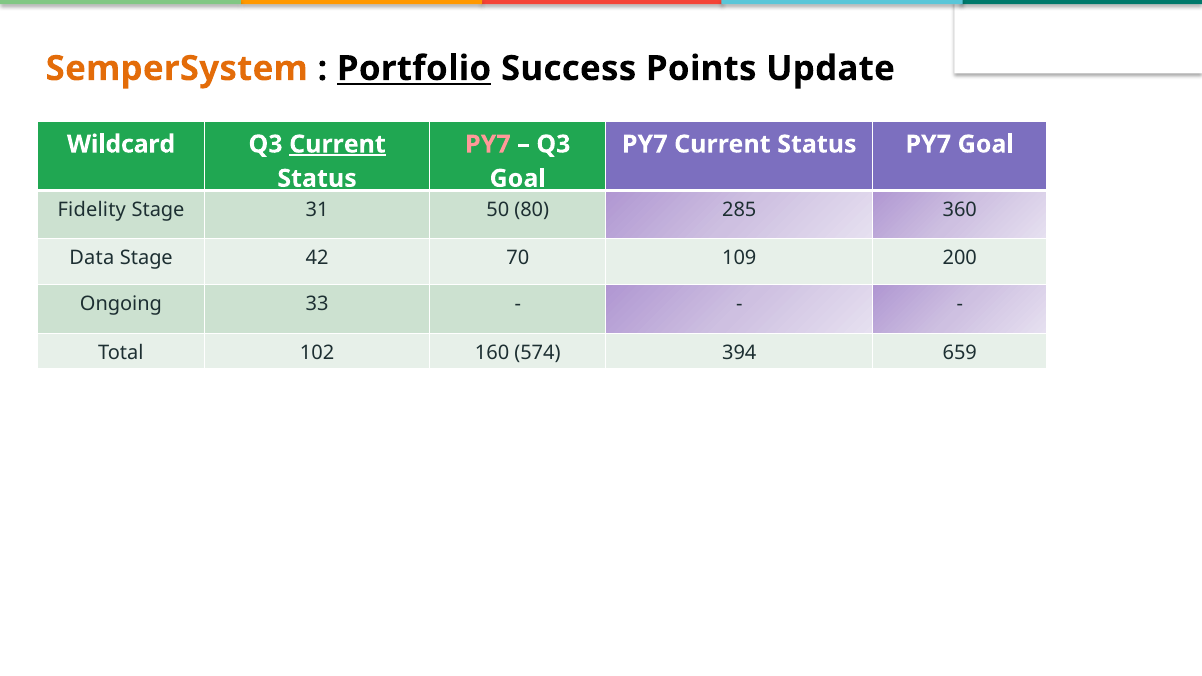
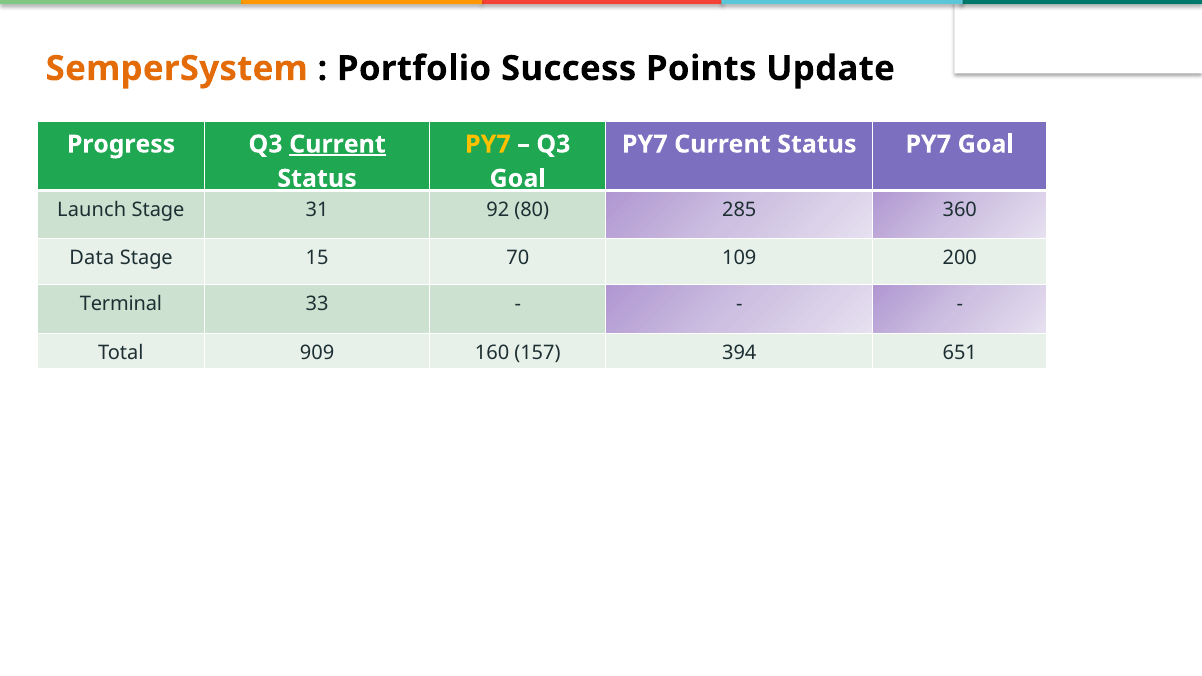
Portfolio underline: present -> none (414, 69)
Wildcard: Wildcard -> Progress (121, 144)
PY7 colour: pink -> yellow (488, 144)
Fidelity: Fidelity -> Launch (92, 210)
50: 50 -> 92 (498, 210)
42: 42 -> 15 (317, 258)
Ongoing: Ongoing -> Terminal (121, 304)
102: 102 -> 909 (317, 352)
574: 574 -> 157 (537, 352)
659: 659 -> 651 (960, 352)
